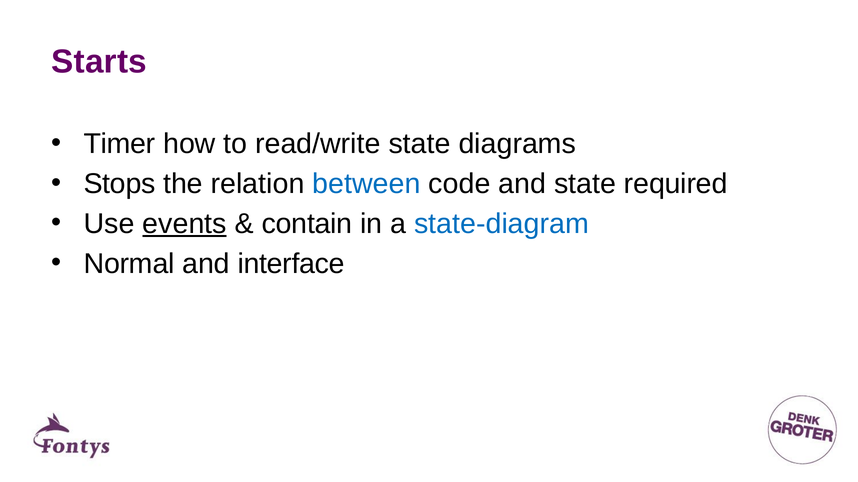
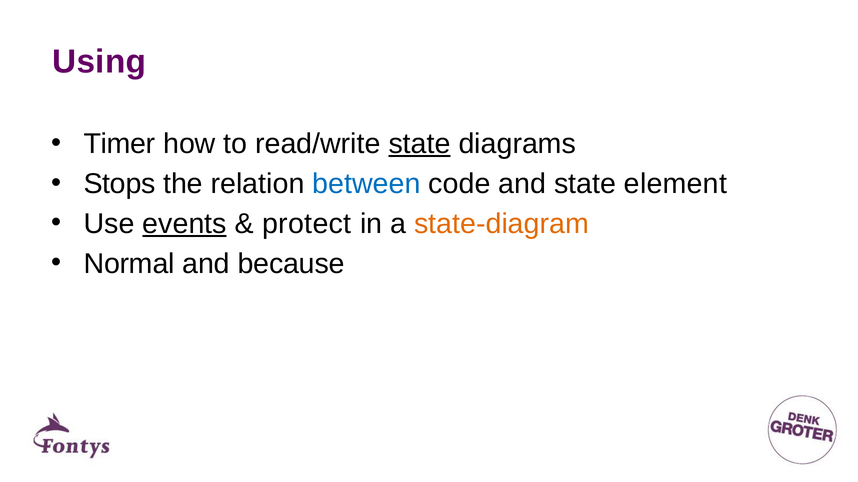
Starts: Starts -> Using (99, 62)
state underline: none -> present (420, 144)
required: required -> element (676, 184)
contain: contain -> protect (307, 224)
state-diagram colour: blue -> orange (502, 224)
interface: interface -> because (291, 264)
